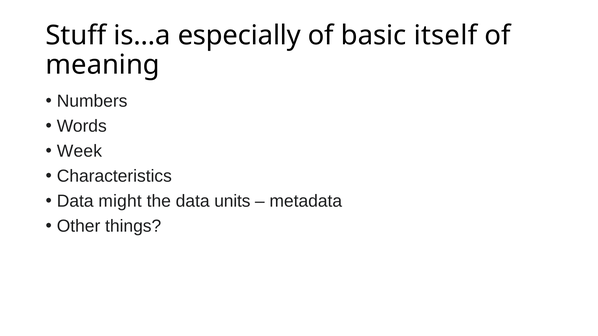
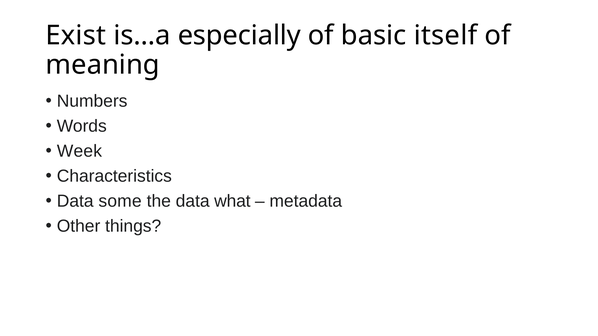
Stuff: Stuff -> Exist (76, 35)
might: might -> some (120, 201)
units: units -> what (232, 201)
